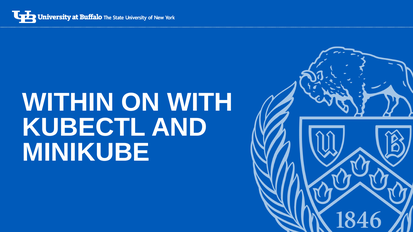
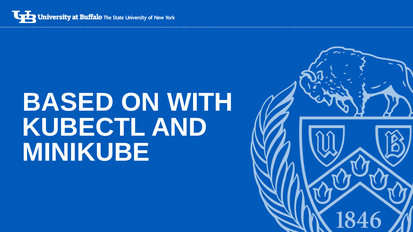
WITHIN: WITHIN -> BASED (68, 102)
